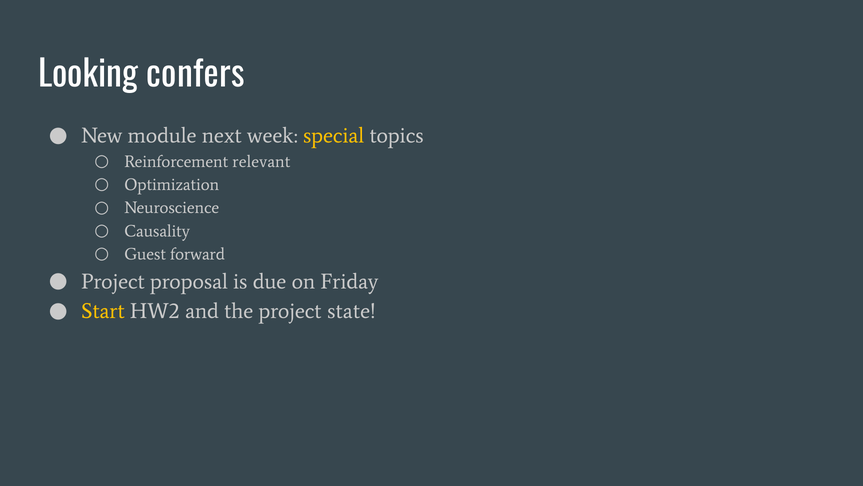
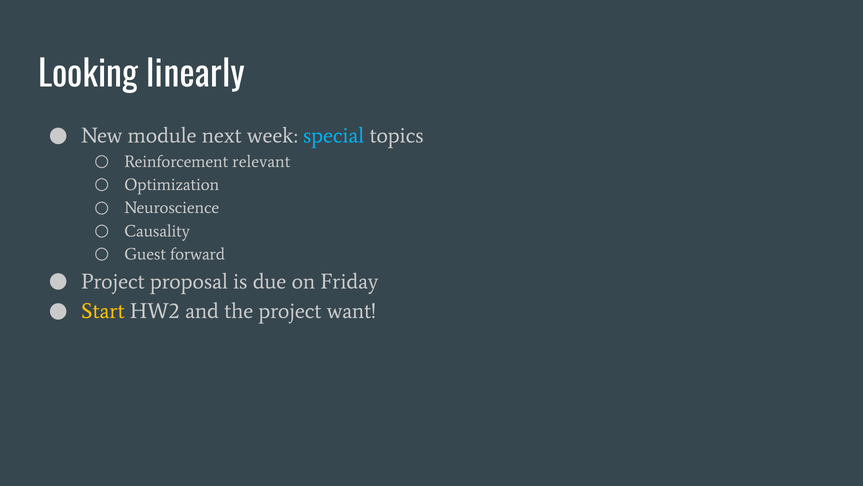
confers: confers -> linearly (196, 75)
special colour: yellow -> light blue (334, 136)
state: state -> want (351, 311)
